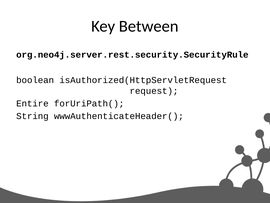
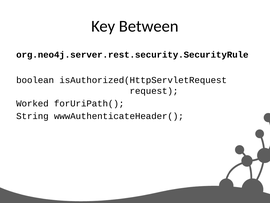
Entire: Entire -> Worked (32, 103)
